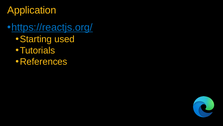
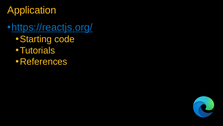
used: used -> code (64, 39)
